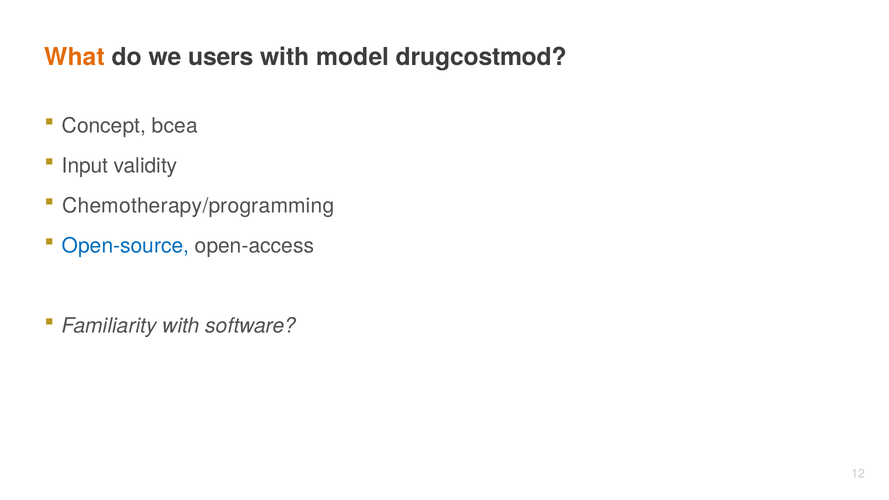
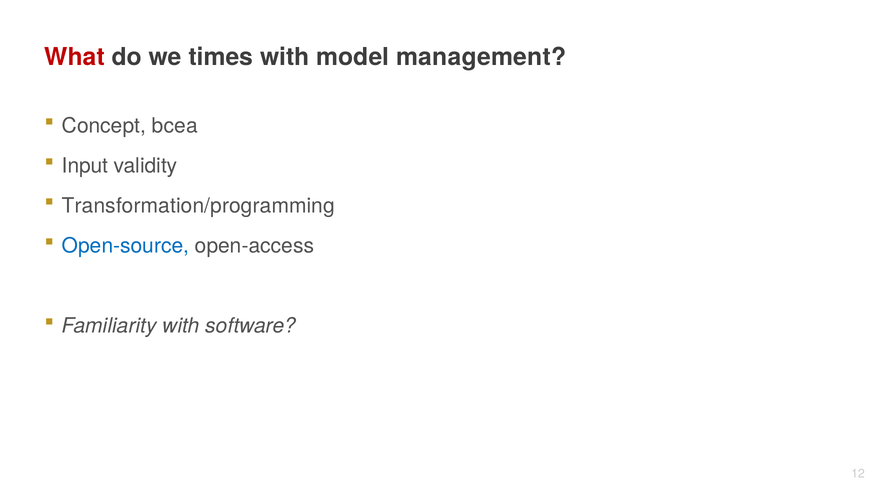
What colour: orange -> red (75, 57)
users: users -> times (221, 57)
drugcostmod: drugcostmod -> management (481, 57)
Chemotherapy/programming: Chemotherapy/programming -> Transformation/programming (198, 206)
